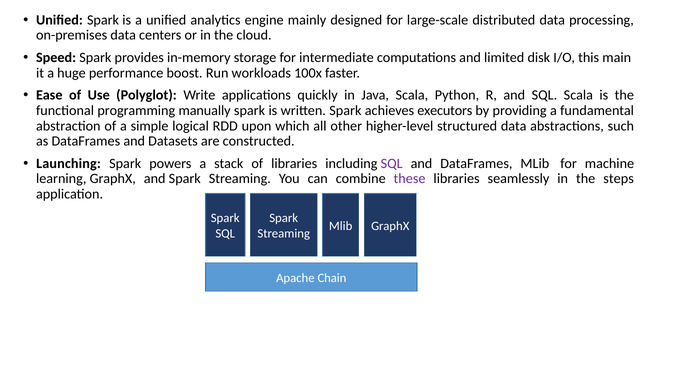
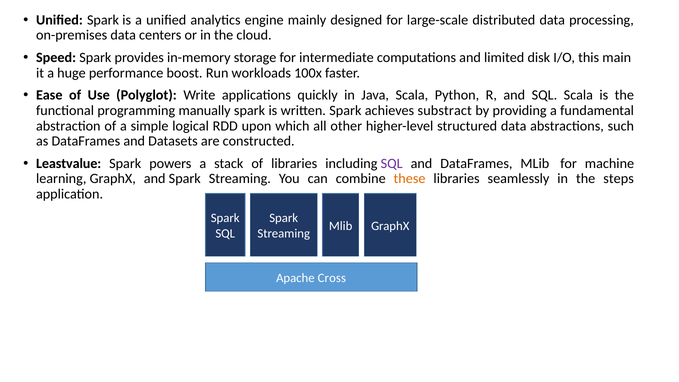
executors: executors -> substract (445, 111)
Launching: Launching -> Leastvalue (69, 163)
these colour: purple -> orange (410, 179)
Chain: Chain -> Cross (332, 278)
